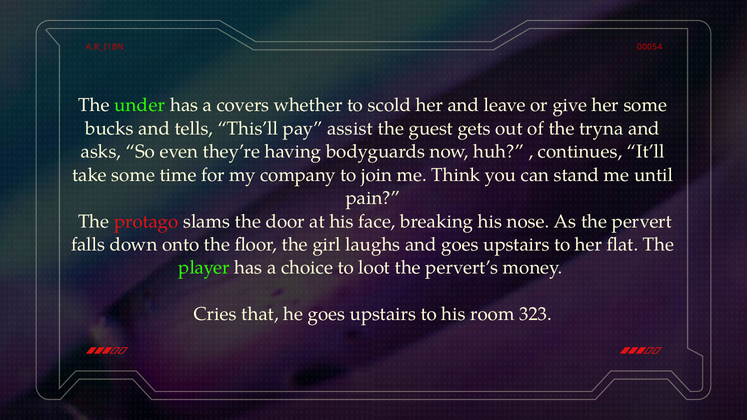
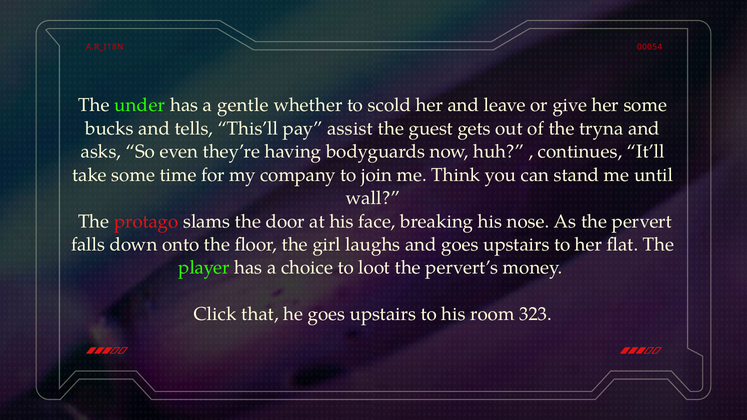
covers: covers -> gentle (243, 105)
pain: pain -> wall (373, 198)
Cries: Cries -> Click (215, 314)
